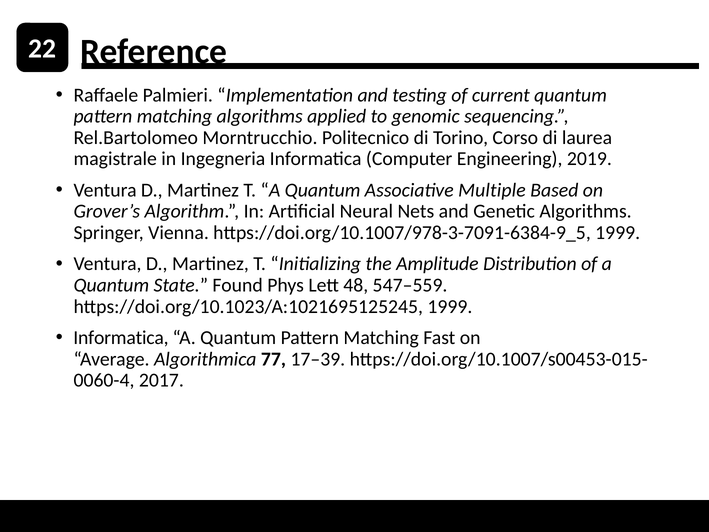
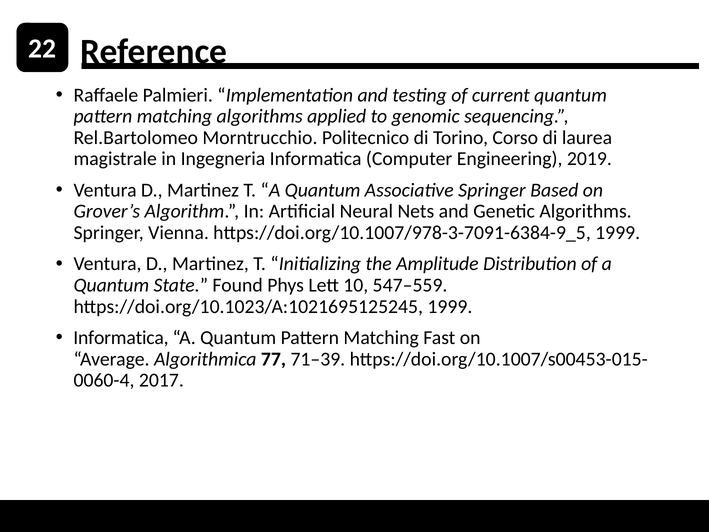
Associative Multiple: Multiple -> Springer (492, 190)
48: 48 -> 10 (356, 285)
17–39: 17–39 -> 71–39 (318, 359)
